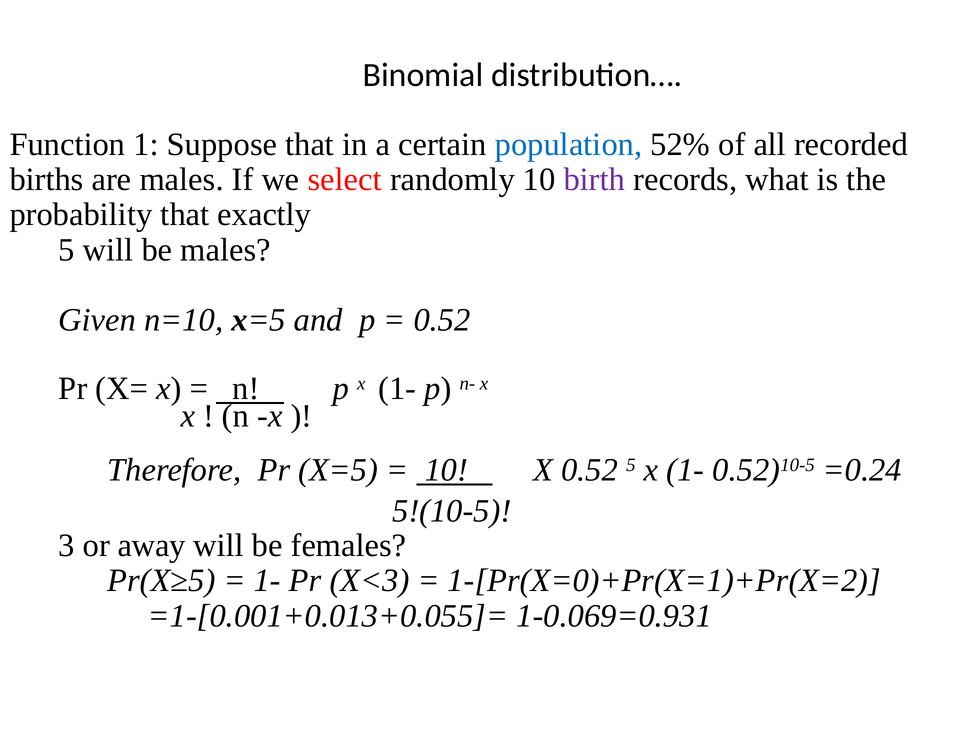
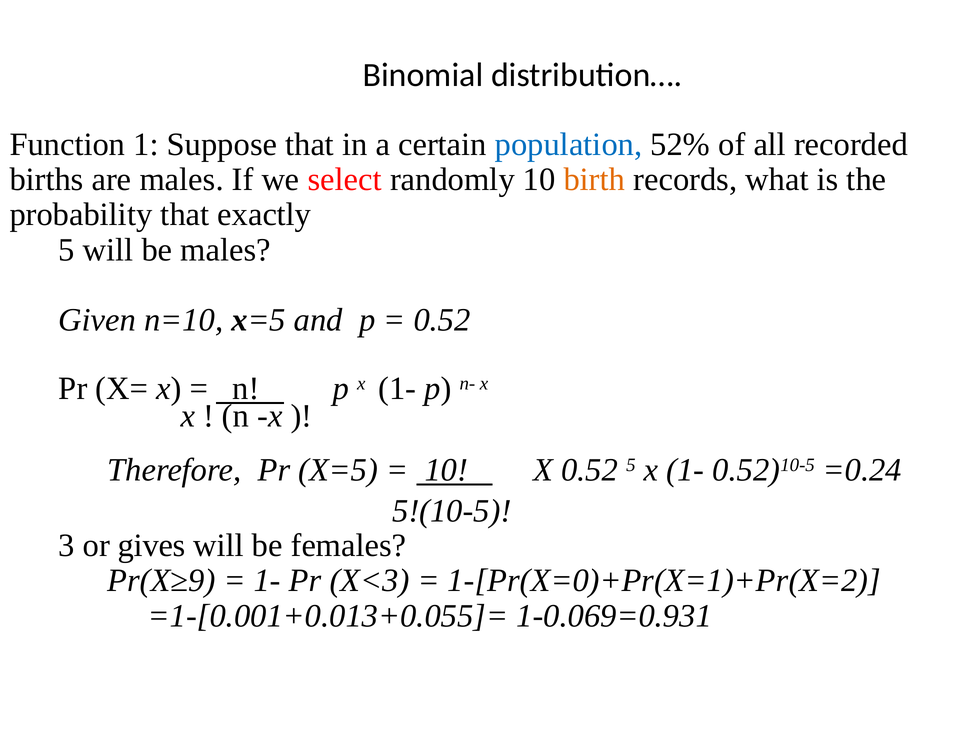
birth colour: purple -> orange (594, 179)
away: away -> gives (152, 545)
Pr(X≥5: Pr(X≥5 -> Pr(X≥9 (161, 580)
